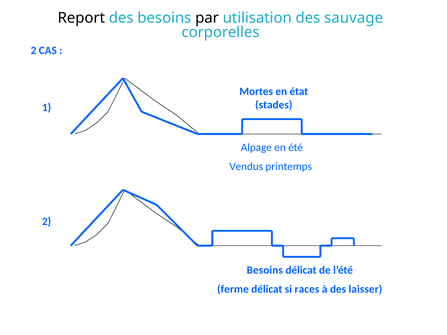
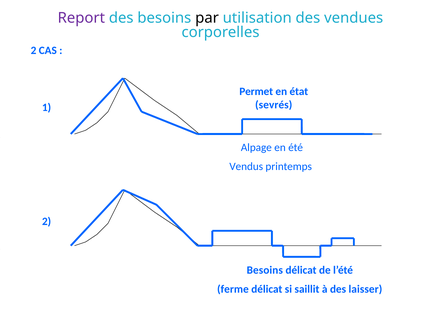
Report colour: black -> purple (81, 18)
sauvage: sauvage -> vendues (354, 18)
Mortes: Mortes -> Permet (256, 92)
stades: stades -> sevrés (274, 105)
races: races -> saillit (307, 289)
